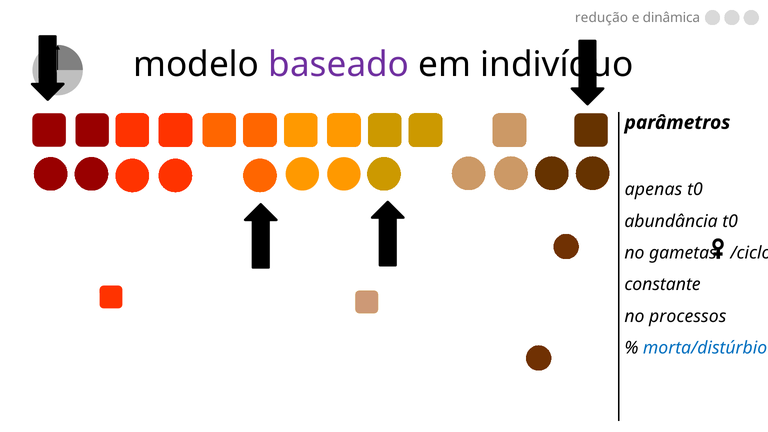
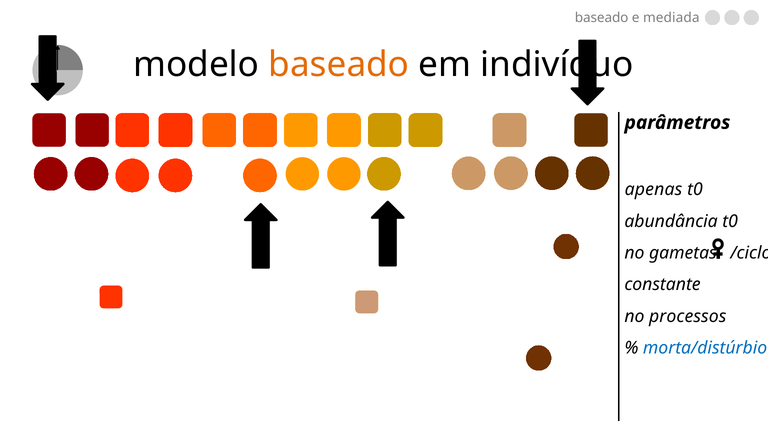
redução: redução -> baseado (602, 18)
dinâmica: dinâmica -> mediada (671, 18)
baseado colour: purple -> orange (339, 65)
